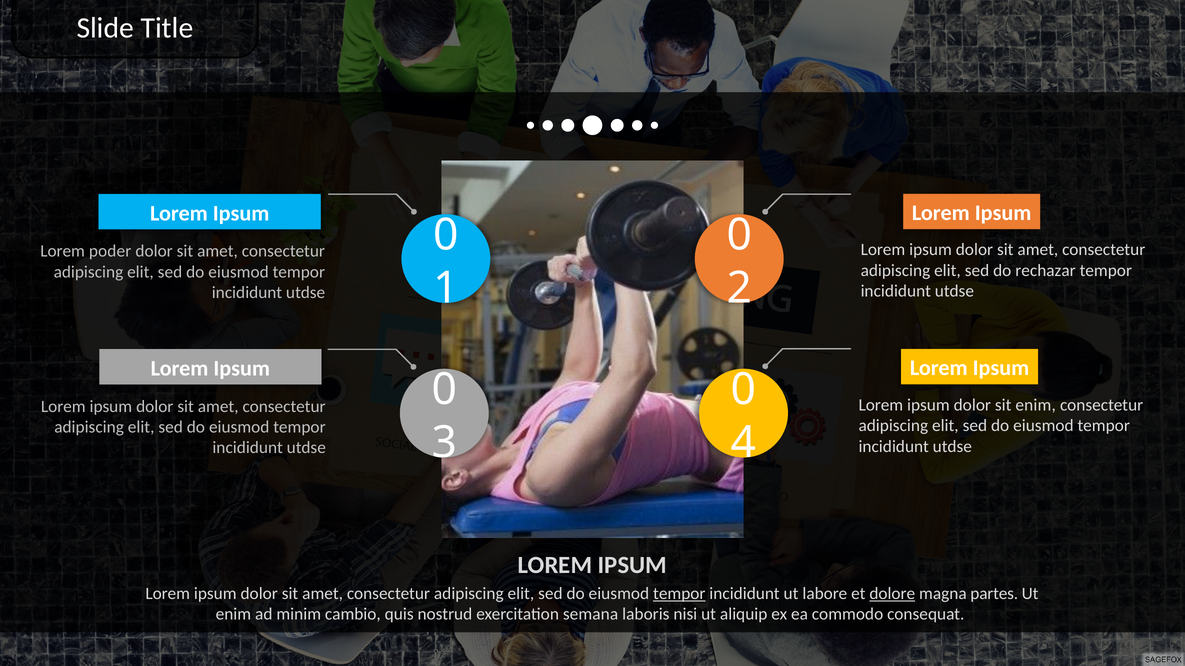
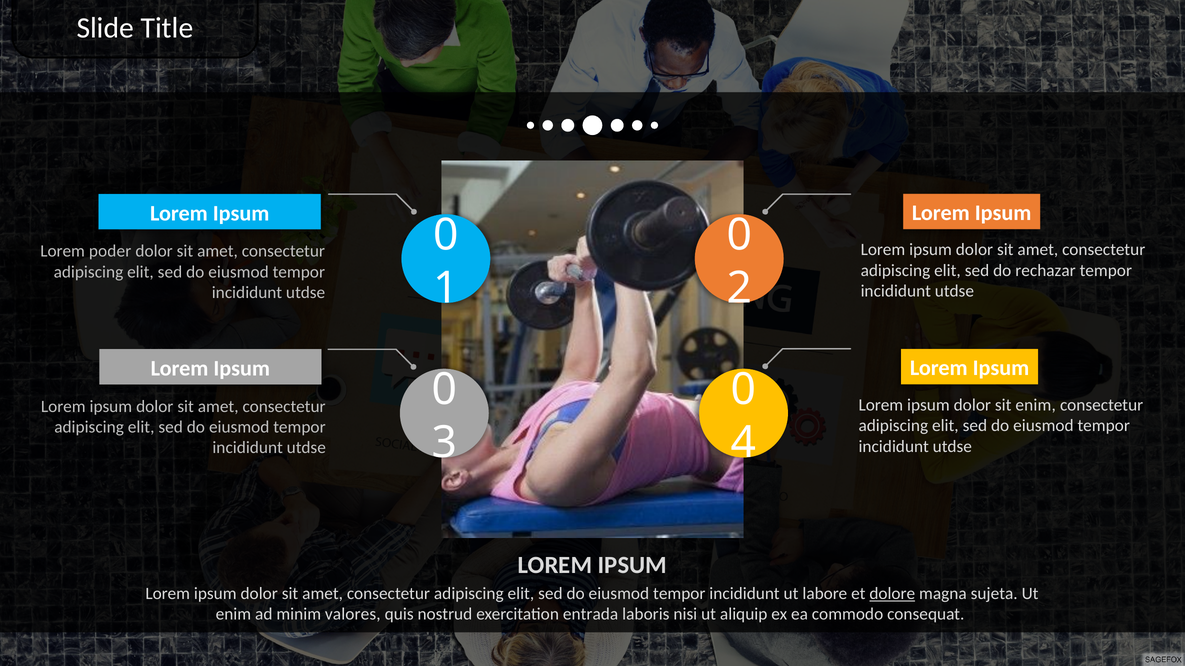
tempor underline: present -> none (679, 594)
partes: partes -> sujeta (994, 594)
cambio: cambio -> valores (353, 615)
semana: semana -> entrada (591, 615)
